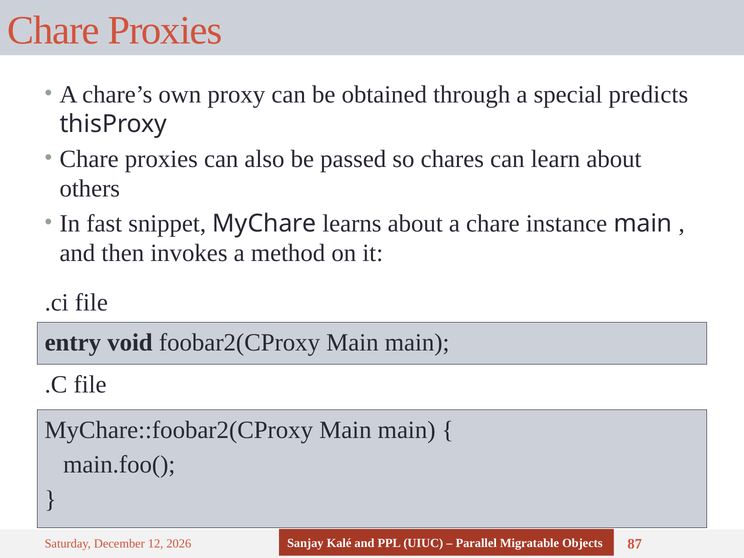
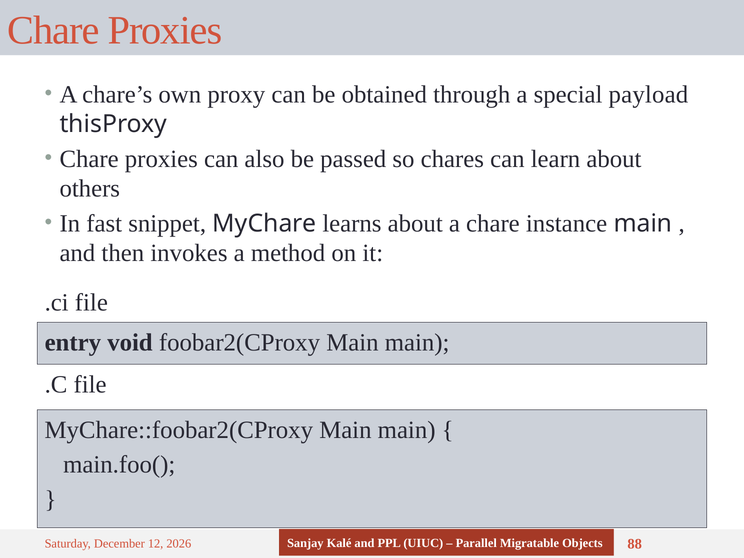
predicts: predicts -> payload (648, 94)
87: 87 -> 88 (635, 544)
